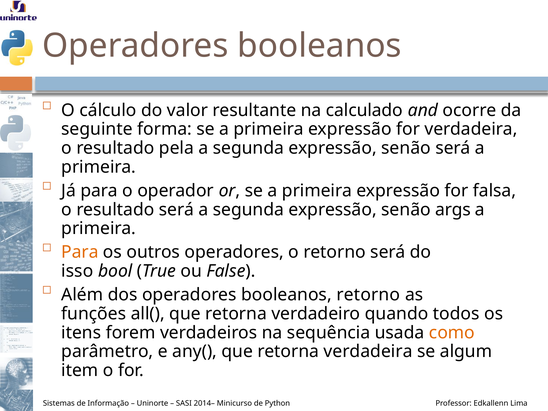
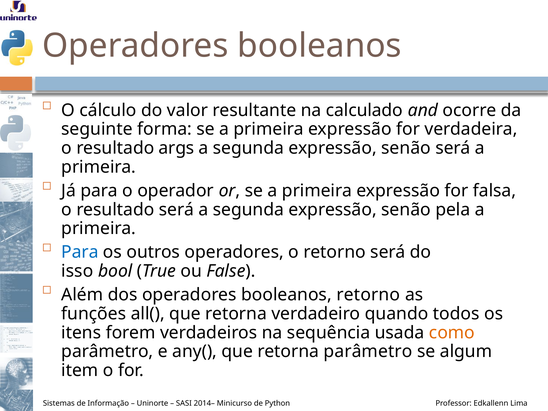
pela: pela -> args (176, 148)
args: args -> pela (453, 210)
Para colour: orange -> blue (80, 252)
retorna verdadeira: verdadeira -> parâmetro (368, 351)
